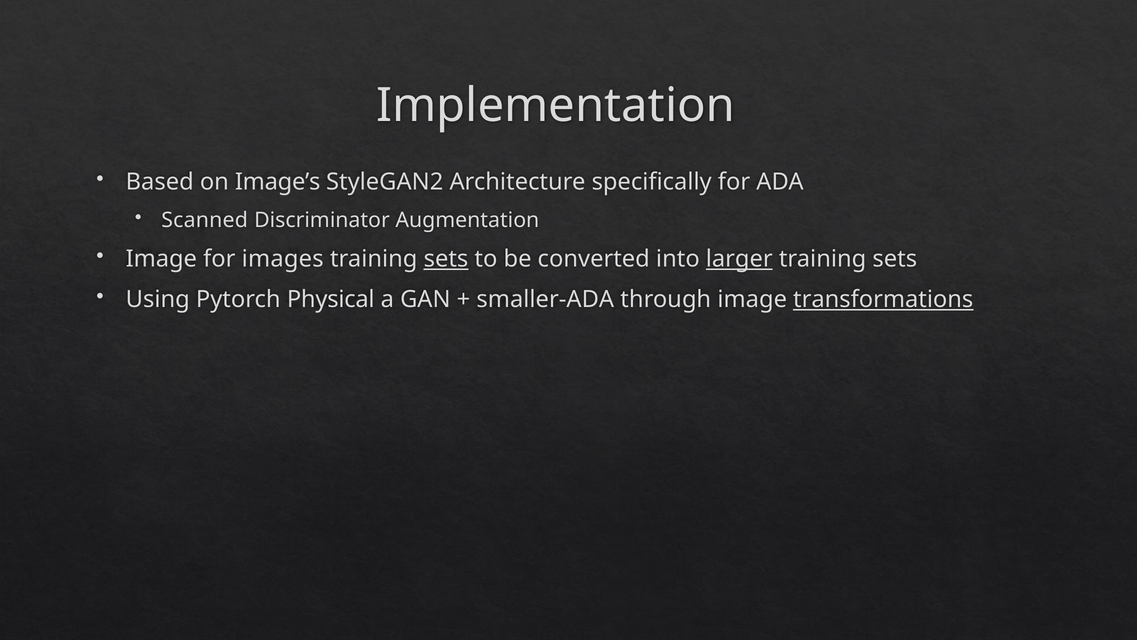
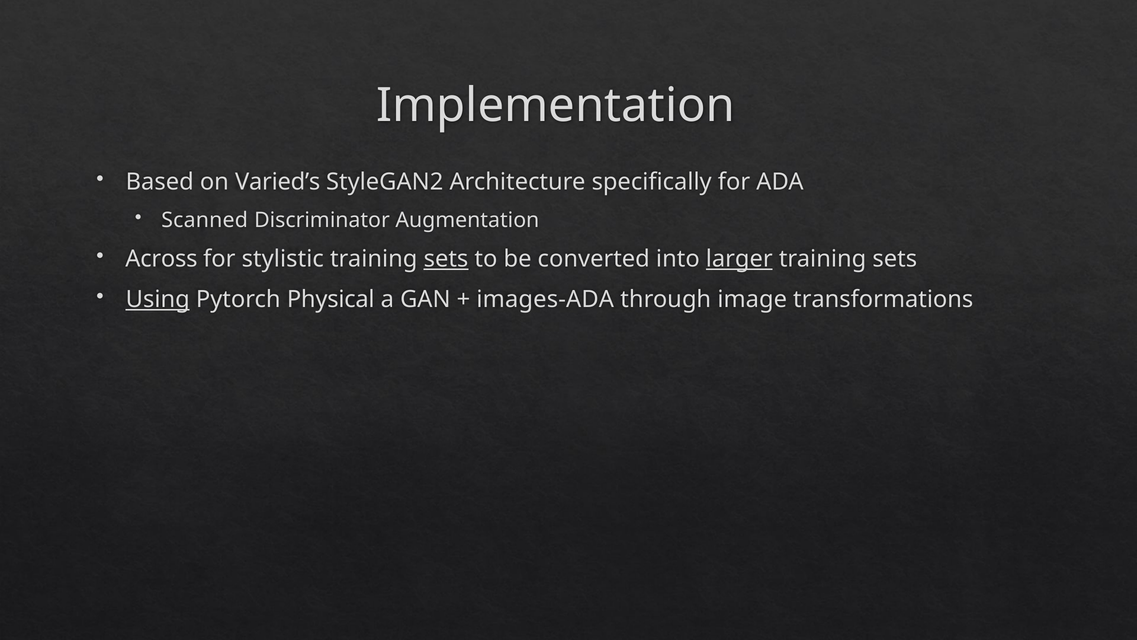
Image’s: Image’s -> Varied’s (278, 182)
Image: Image -> Across (161, 259)
images: images -> stylistic (283, 259)
Using underline: none -> present (158, 299)
smaller-ADA: smaller-ADA -> images-ADA (545, 299)
transformations underline: present -> none (883, 299)
